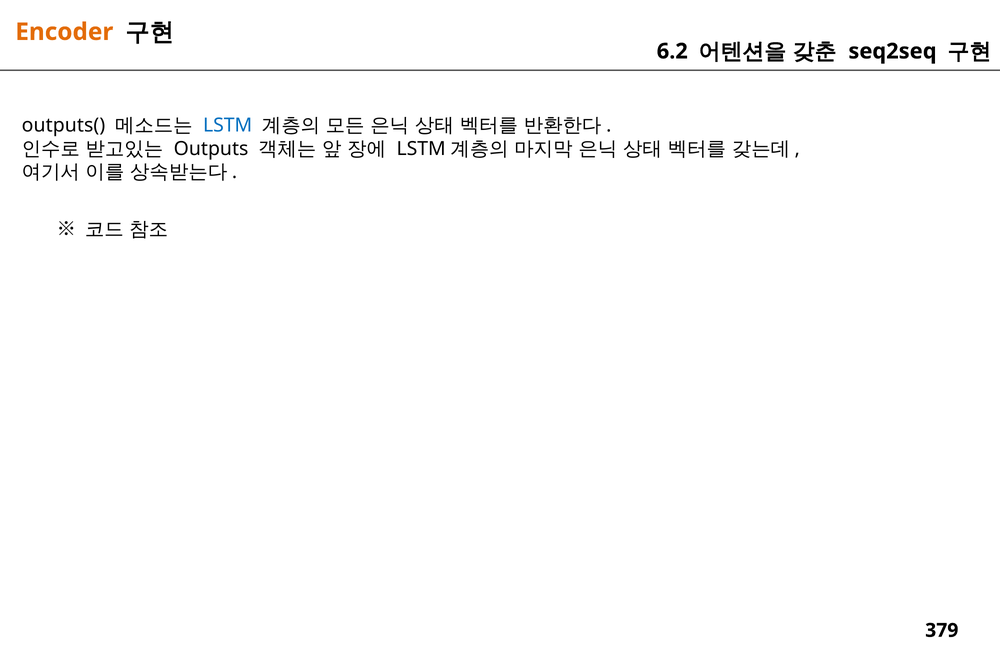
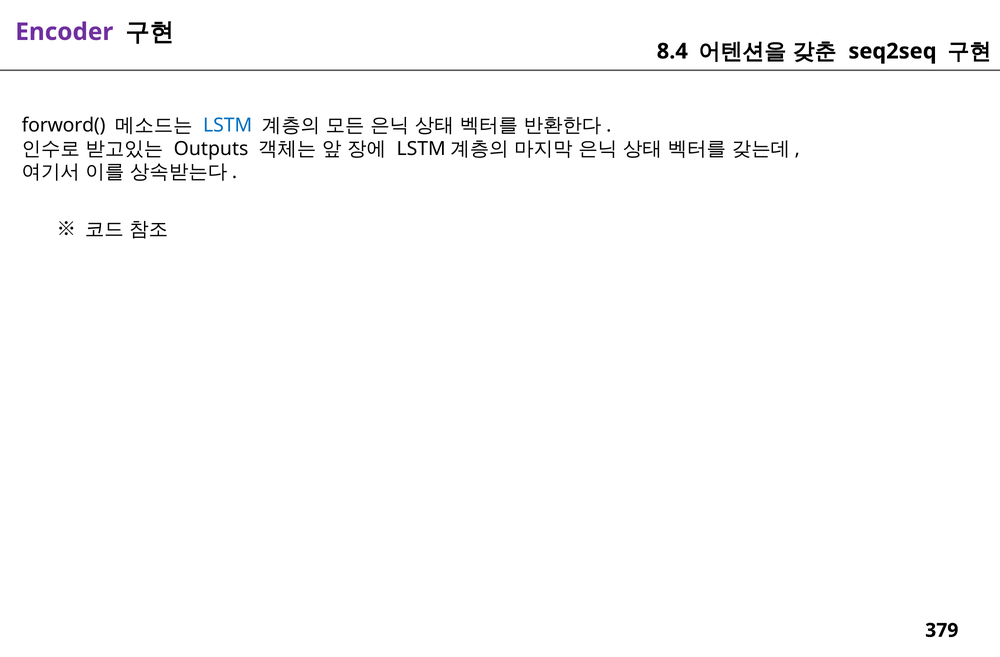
Encoder colour: orange -> purple (64, 32)
6.2: 6.2 -> 8.4 (672, 51)
outputs(: outputs( -> forword( (64, 125)
